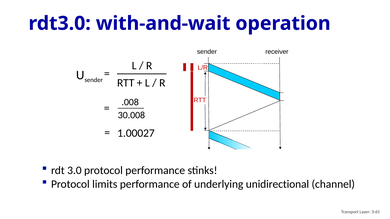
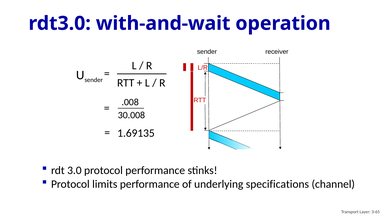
1.00027: 1.00027 -> 1.69135 (136, 133)
unidirectional: unidirectional -> specifications (277, 184)
